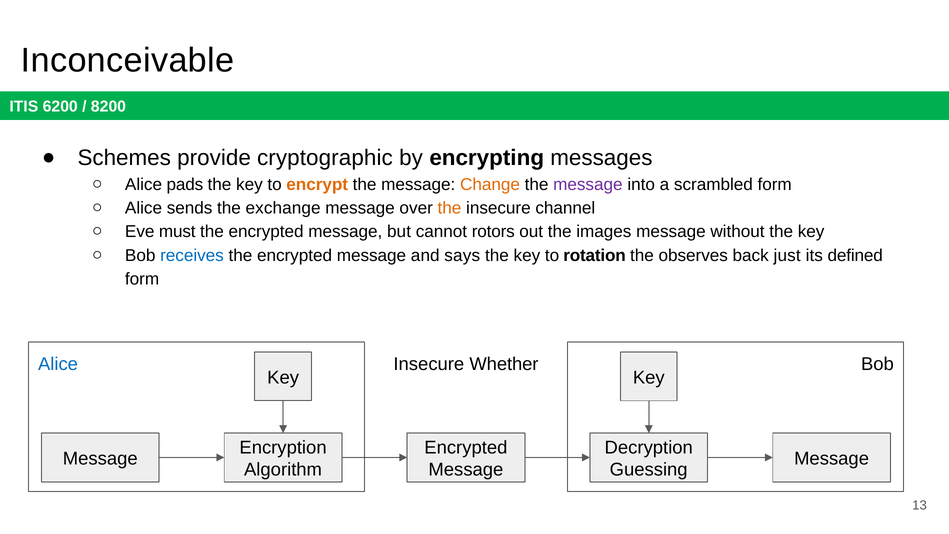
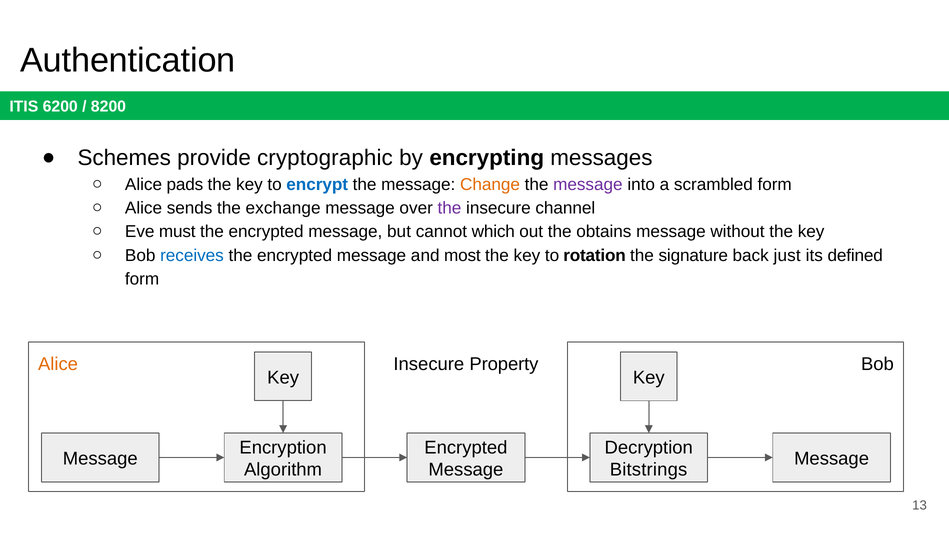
Inconceivable: Inconceivable -> Authentication (128, 61)
encrypt colour: orange -> blue (317, 184)
the colour: orange -> purple (450, 208)
rotors: rotors -> which (493, 232)
images: images -> obtains (604, 232)
says: says -> most (462, 255)
observes: observes -> signature (693, 255)
Alice colour: blue -> orange (58, 364)
Whether: Whether -> Property (504, 364)
Guessing: Guessing -> Bitstrings (649, 470)
